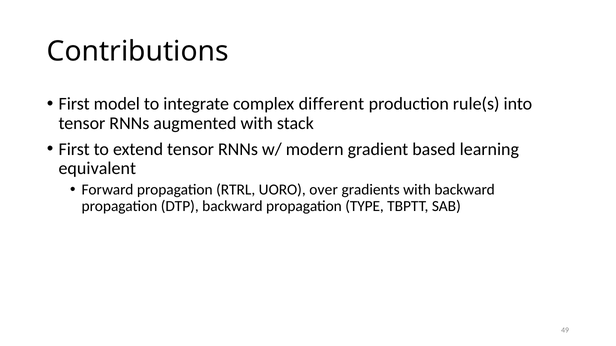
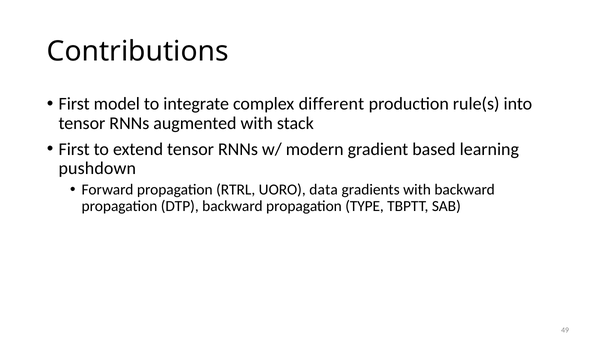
equivalent: equivalent -> pushdown (97, 169)
over: over -> data (324, 190)
